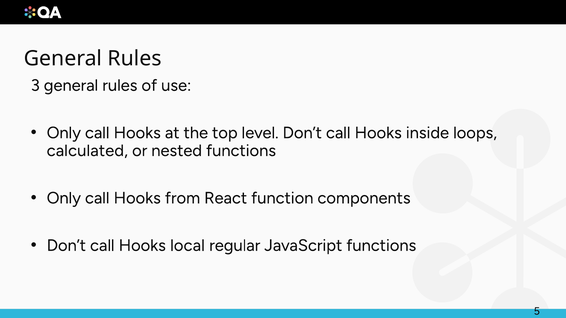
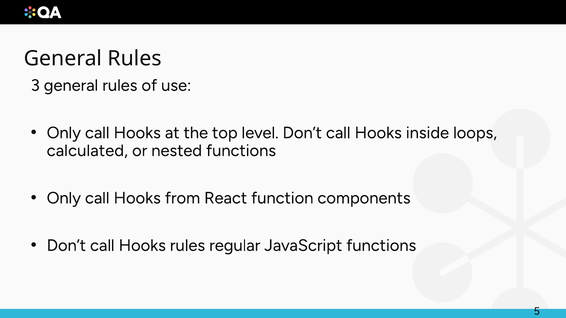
Hooks local: local -> rules (188, 246)
